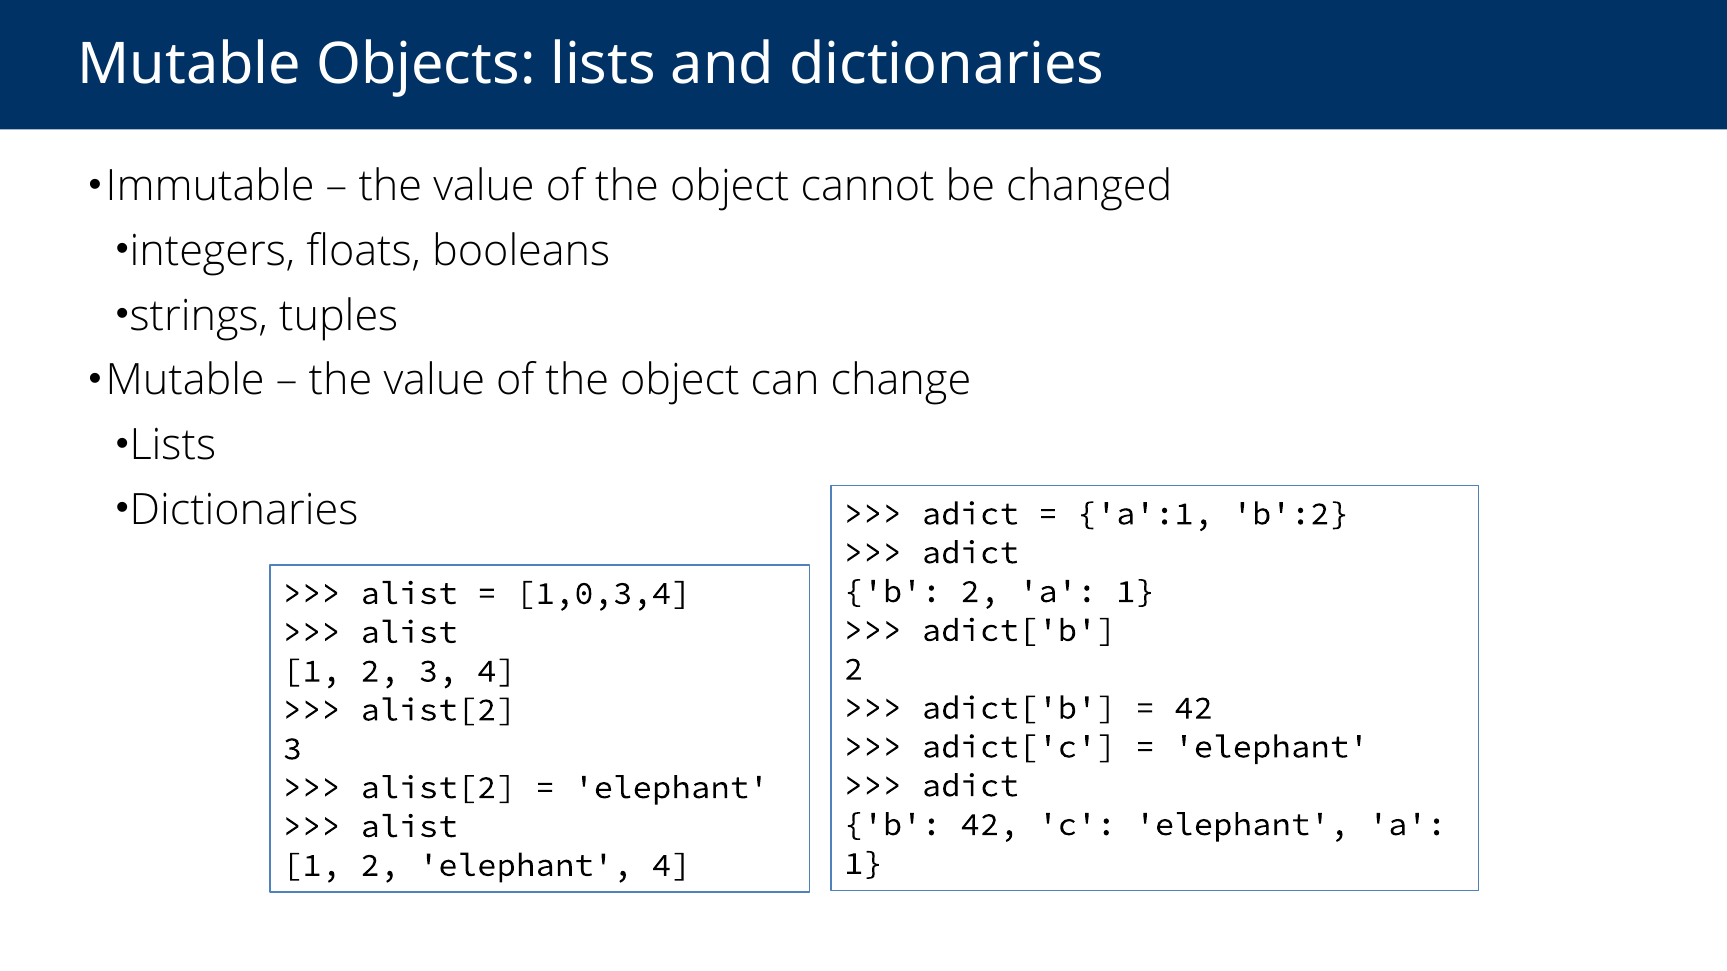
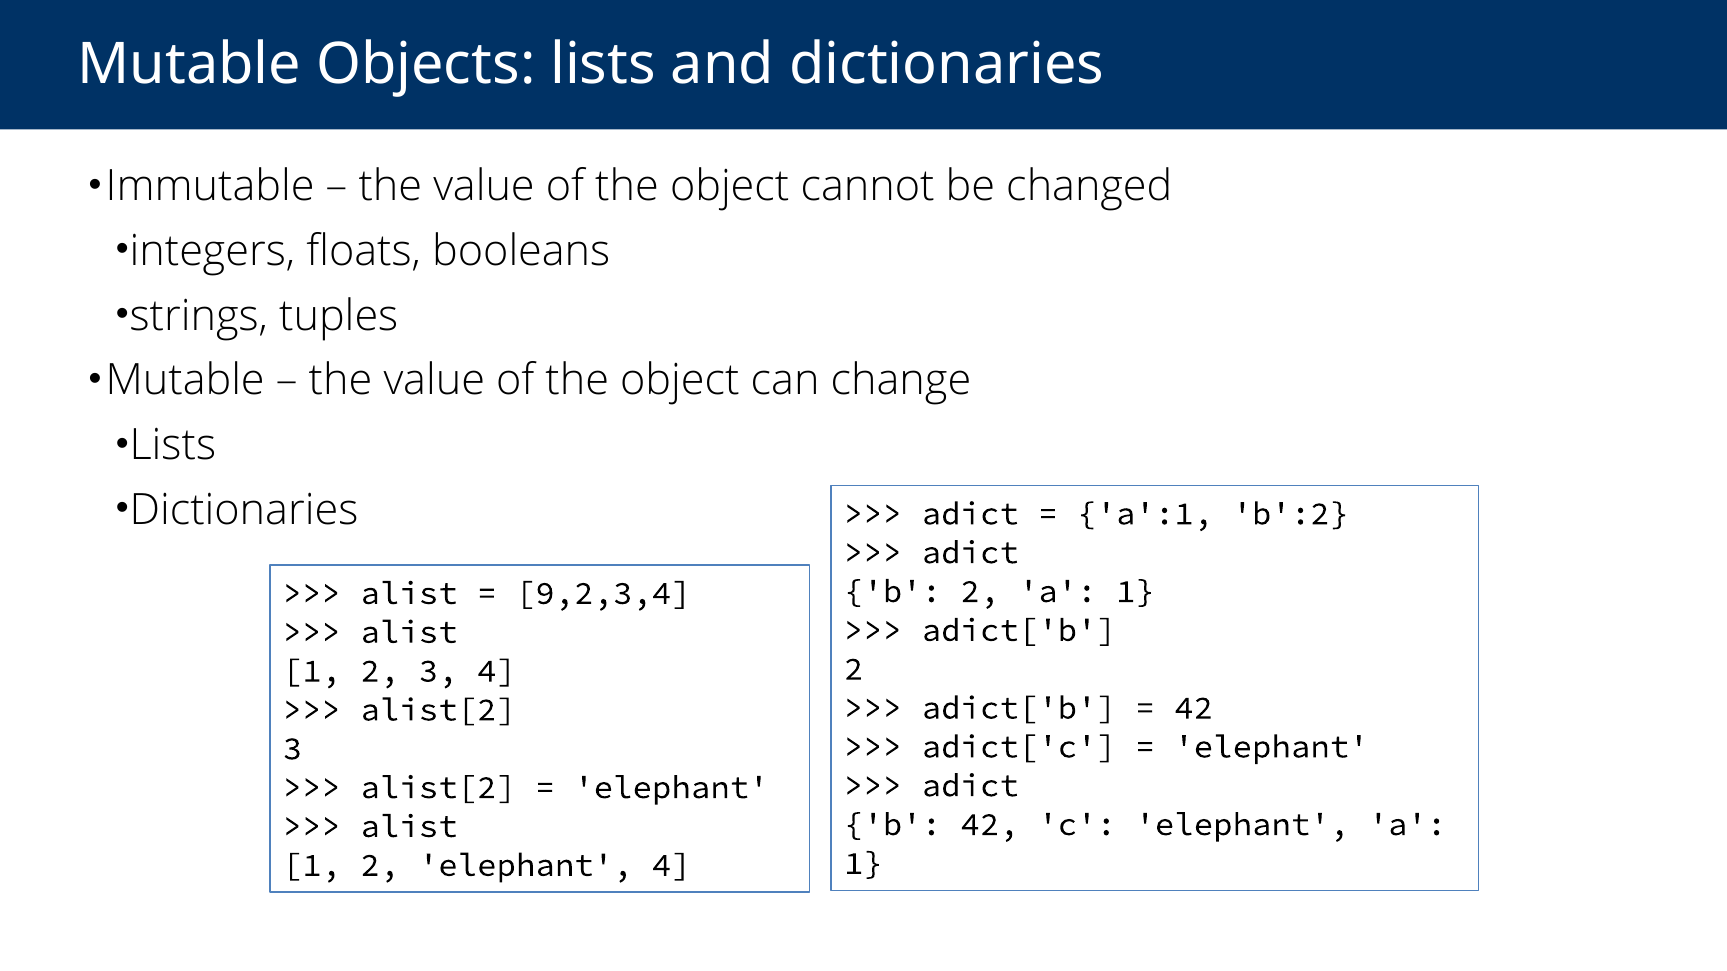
1,0,3,4: 1,0,3,4 -> 9,2,3,4 (603, 593)
